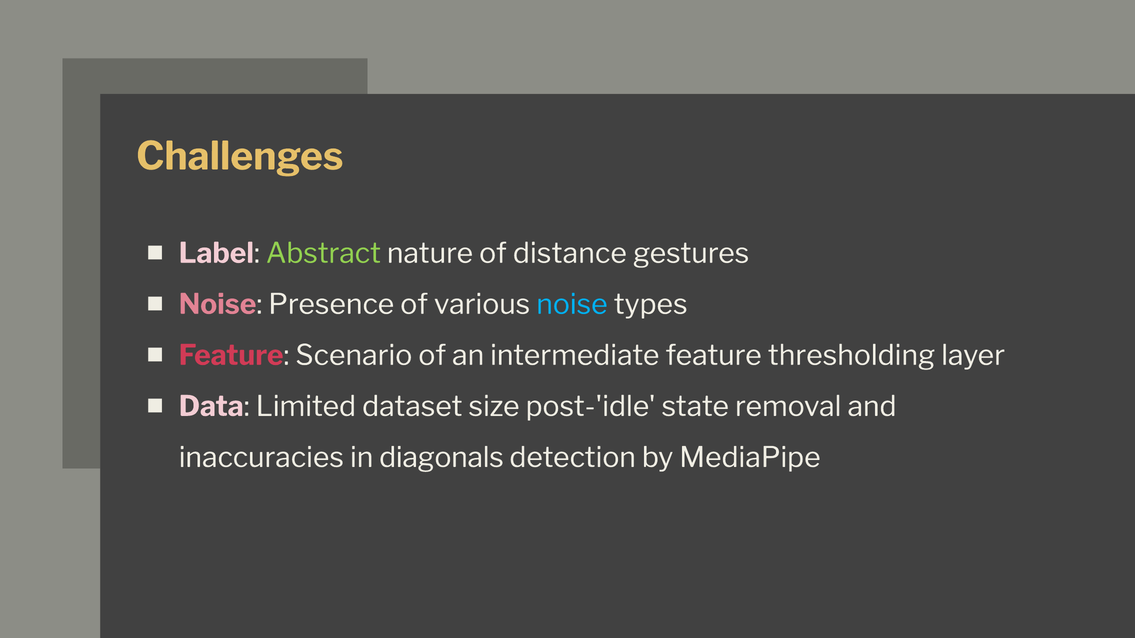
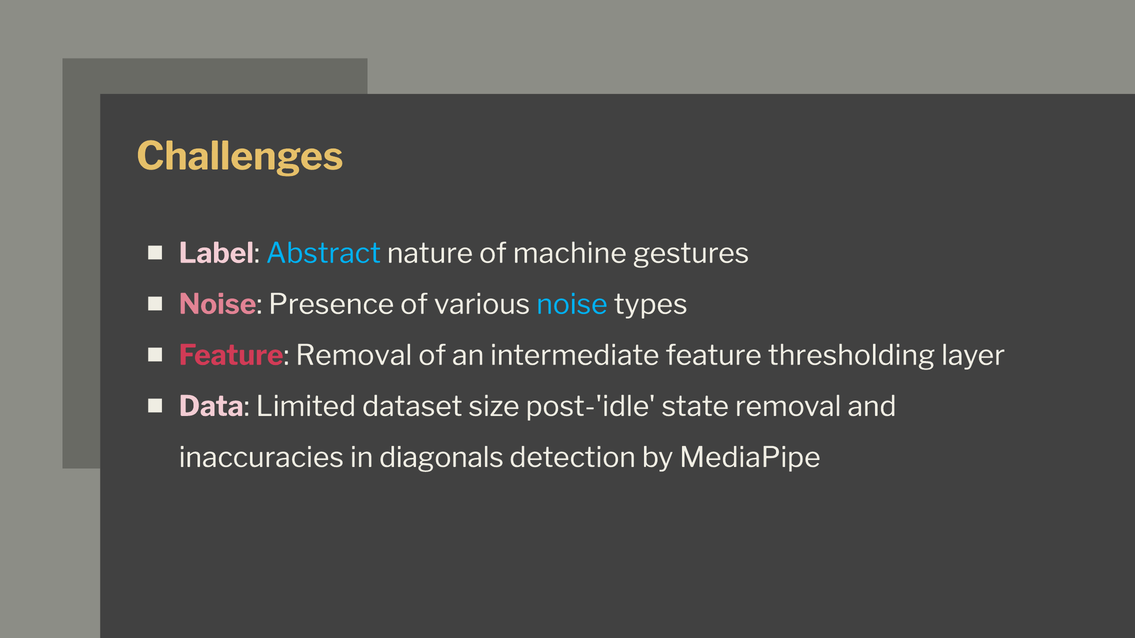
Abstract colour: light green -> light blue (323, 254)
distance: distance -> machine (570, 254)
Feature Scenario: Scenario -> Removal (354, 356)
